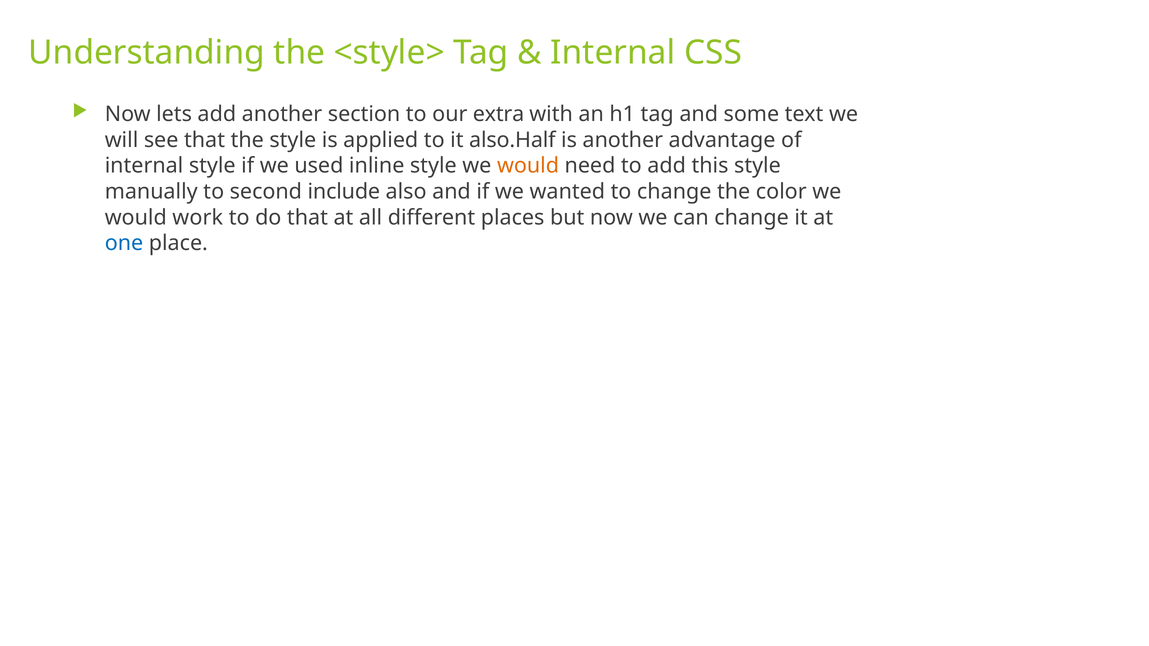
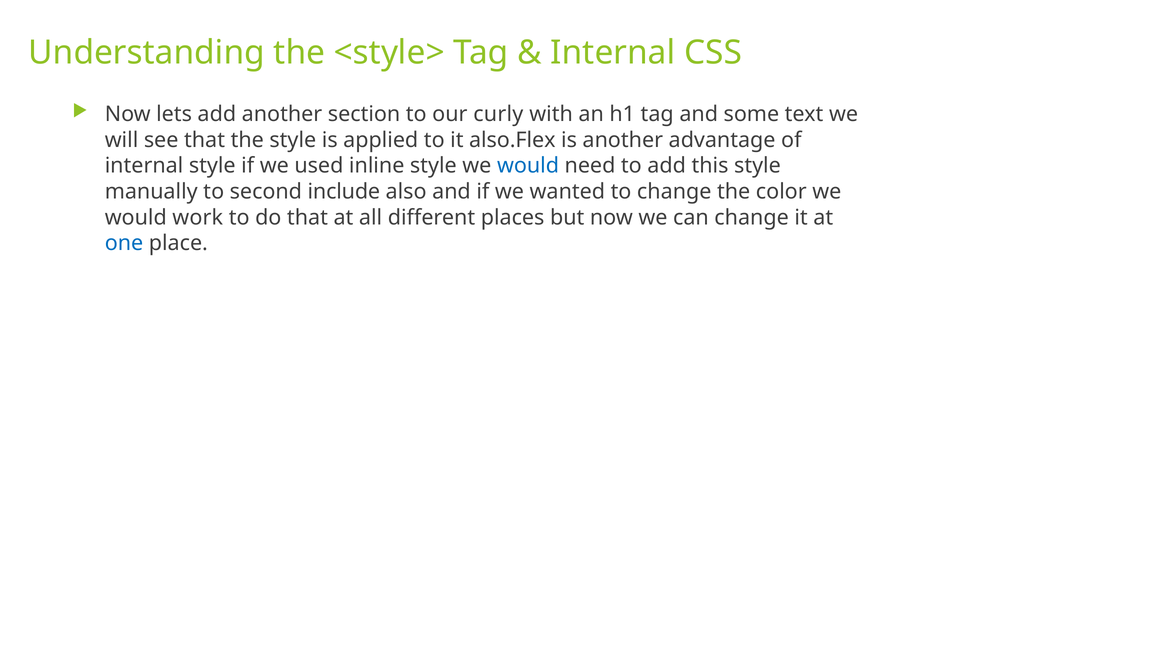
extra: extra -> curly (498, 114)
also.Half: also.Half -> also.Flex (512, 140)
would colour: orange -> blue (528, 166)
